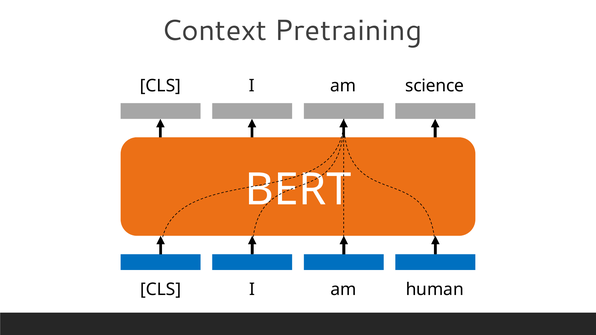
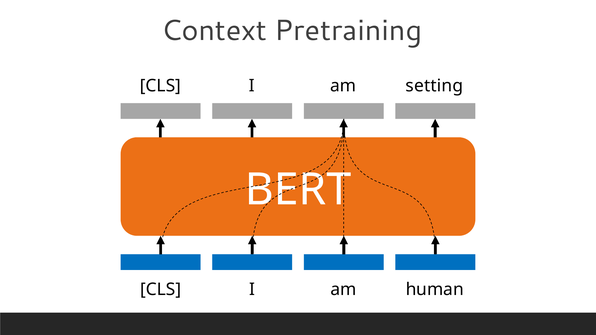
science: science -> setting (434, 86)
